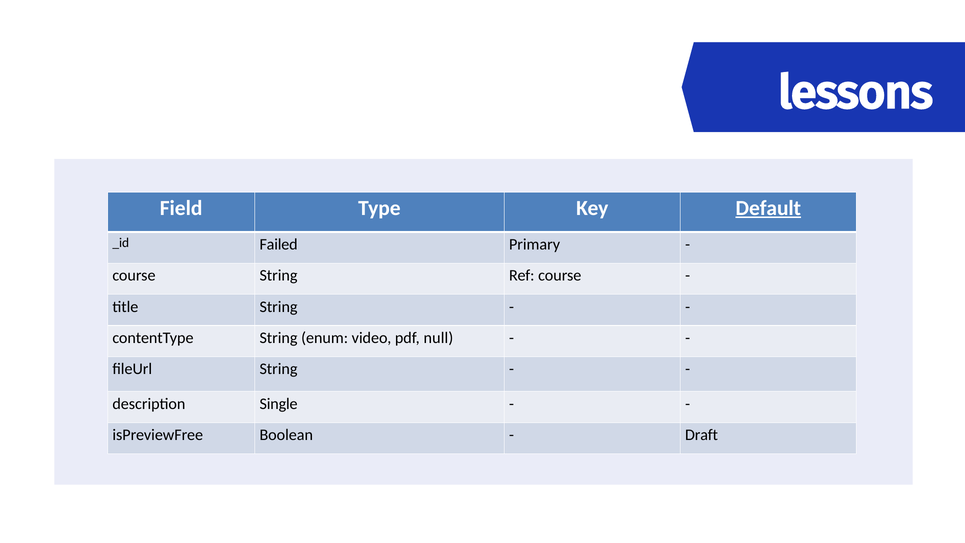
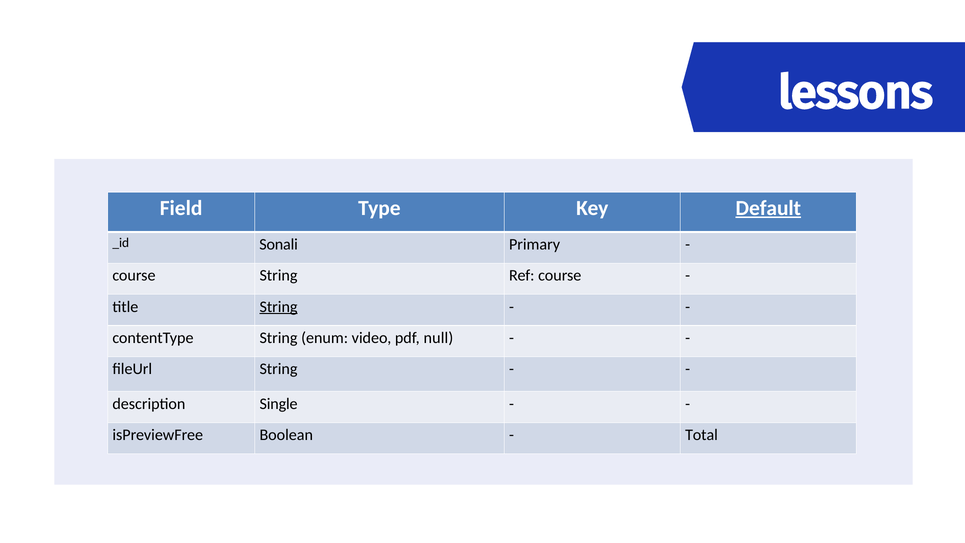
Failed: Failed -> Sonali (279, 244)
String underline: none -> present (279, 307)
Draft: Draft -> Total (701, 435)
